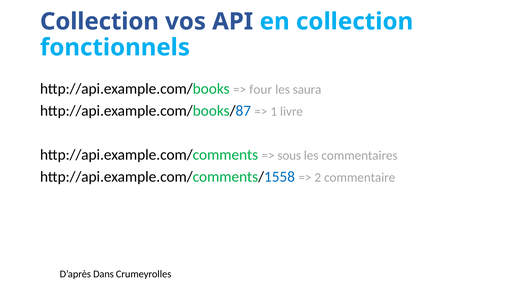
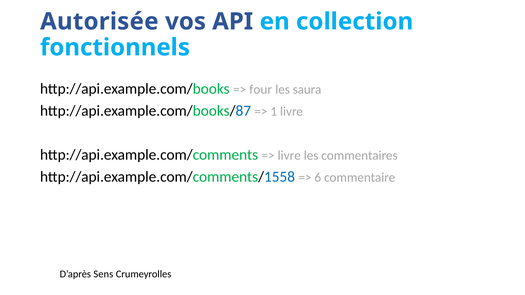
Collection: Collection -> Autorisée (99, 22)
sous: sous -> livre (289, 156)
2: 2 -> 6 (318, 178)
Dans: Dans -> Sens (103, 274)
